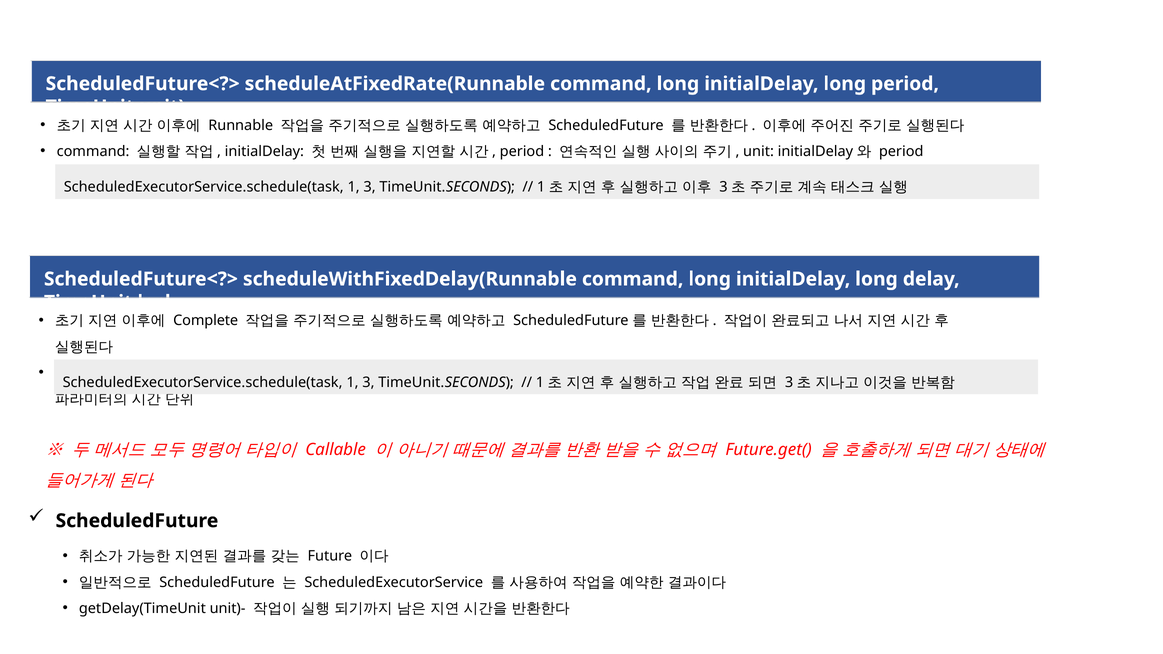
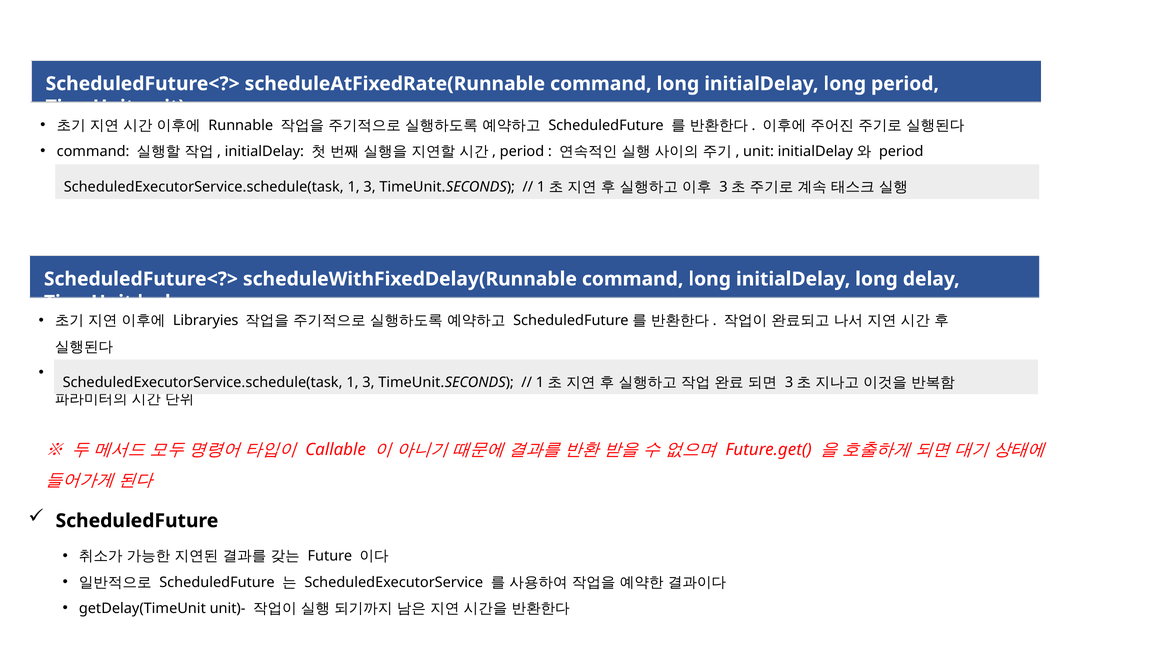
Complete: Complete -> Libraryies (206, 321)
